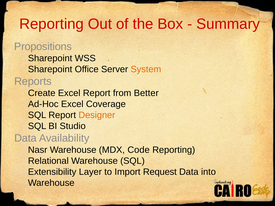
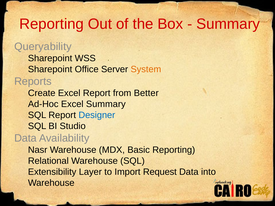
Propositions: Propositions -> Queryability (43, 47)
Excel Coverage: Coverage -> Summary (106, 104)
Designer colour: orange -> blue (97, 115)
Code: Code -> Basic (139, 150)
